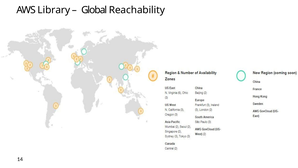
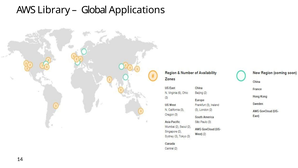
Reachability: Reachability -> Applications (137, 10)
